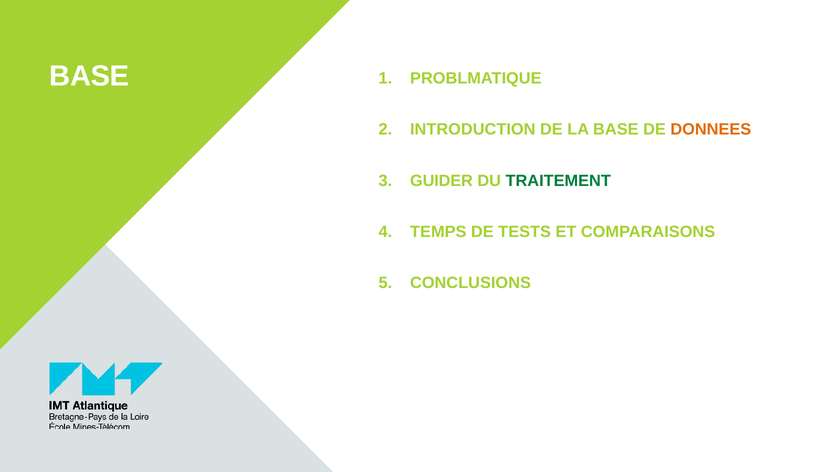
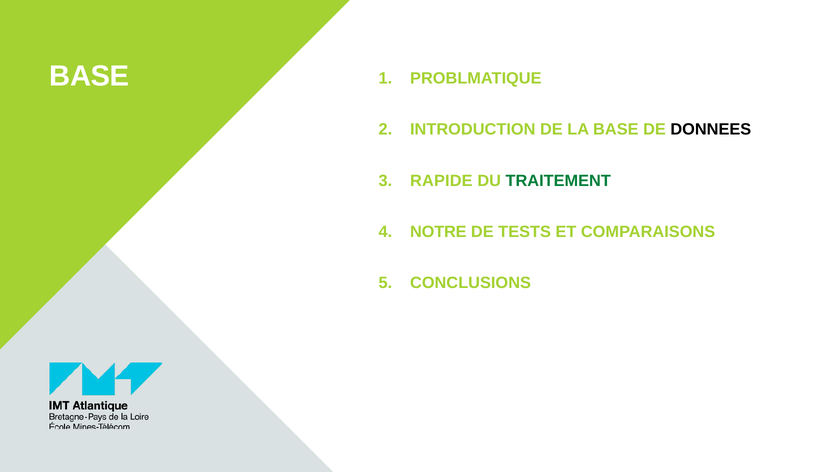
DONNEES colour: orange -> black (711, 130)
GUIDER: GUIDER -> RAPIDE (441, 181)
TEMPS: TEMPS -> NOTRE (438, 232)
